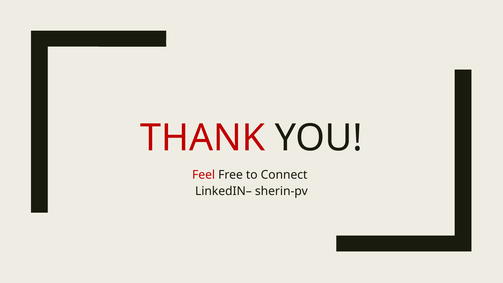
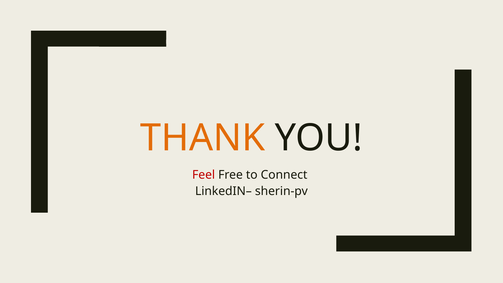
THANK colour: red -> orange (203, 138)
